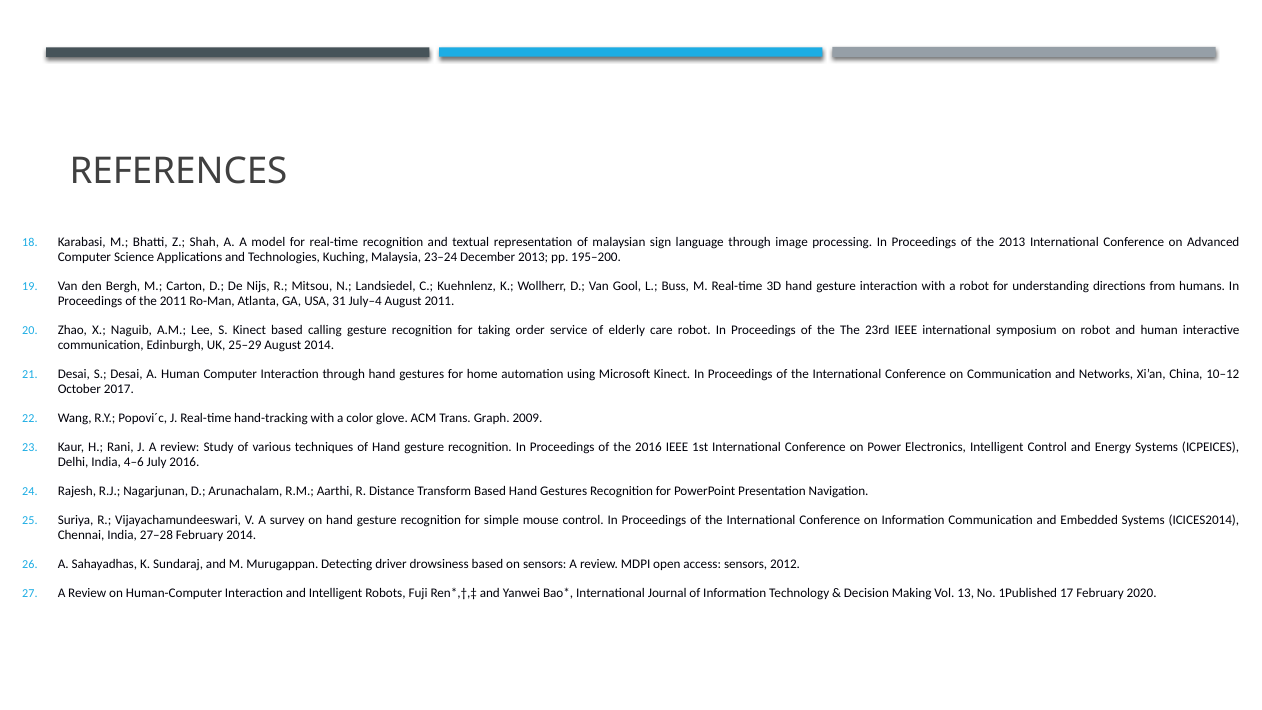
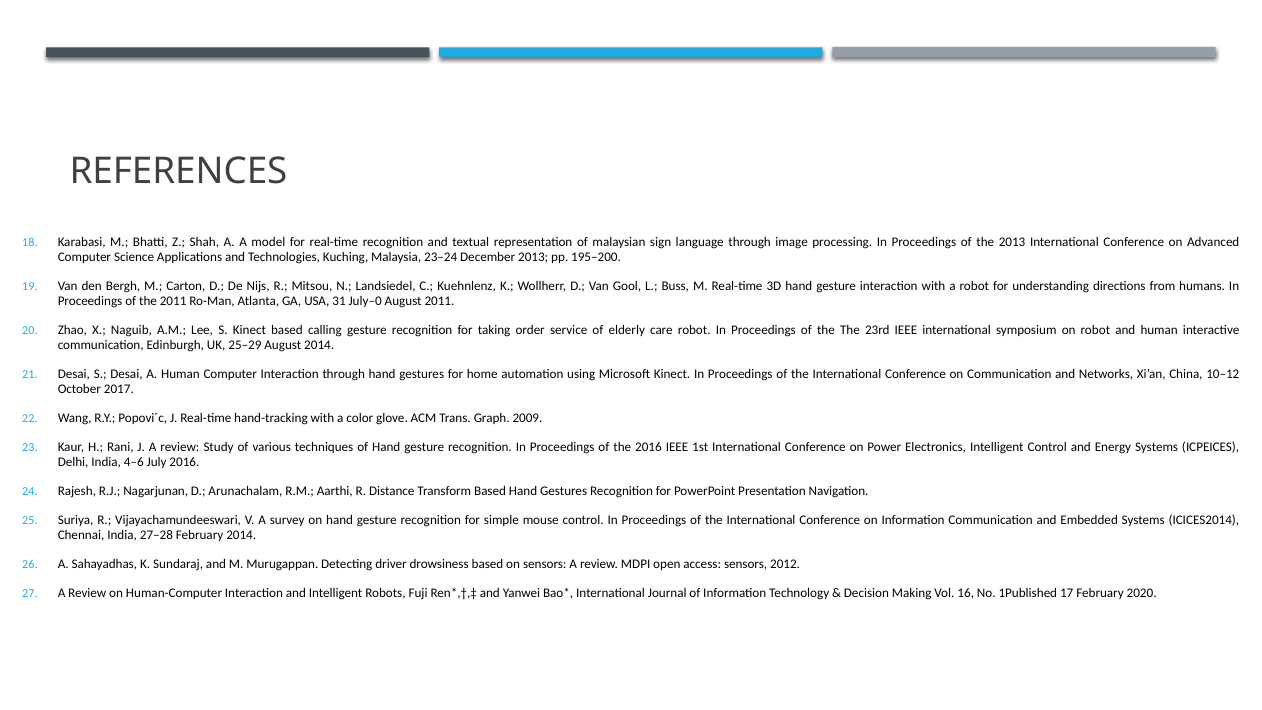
July–4: July–4 -> July–0 (365, 301)
13: 13 -> 16 (966, 593)
